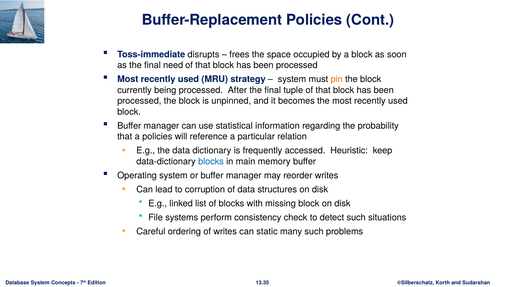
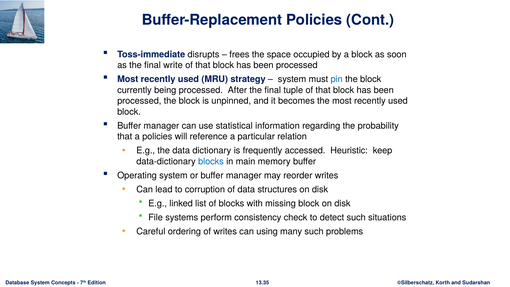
need: need -> write (173, 65)
pin colour: orange -> blue (337, 79)
static: static -> using (267, 231)
